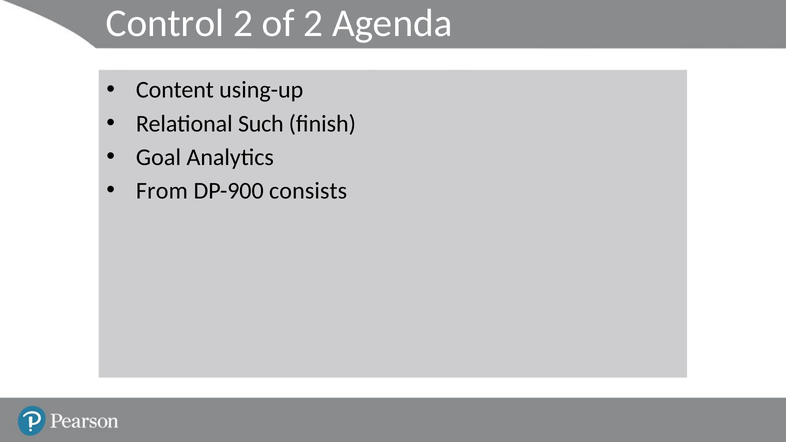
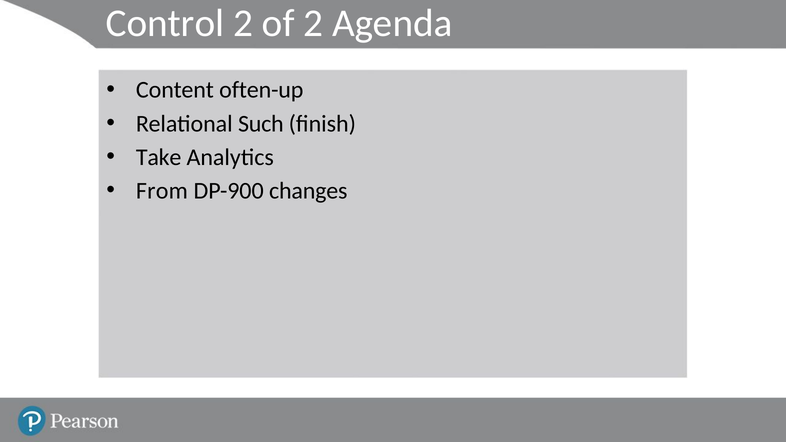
using-up: using-up -> often-up (261, 90)
Goal: Goal -> Take (159, 157)
consists: consists -> changes (308, 191)
